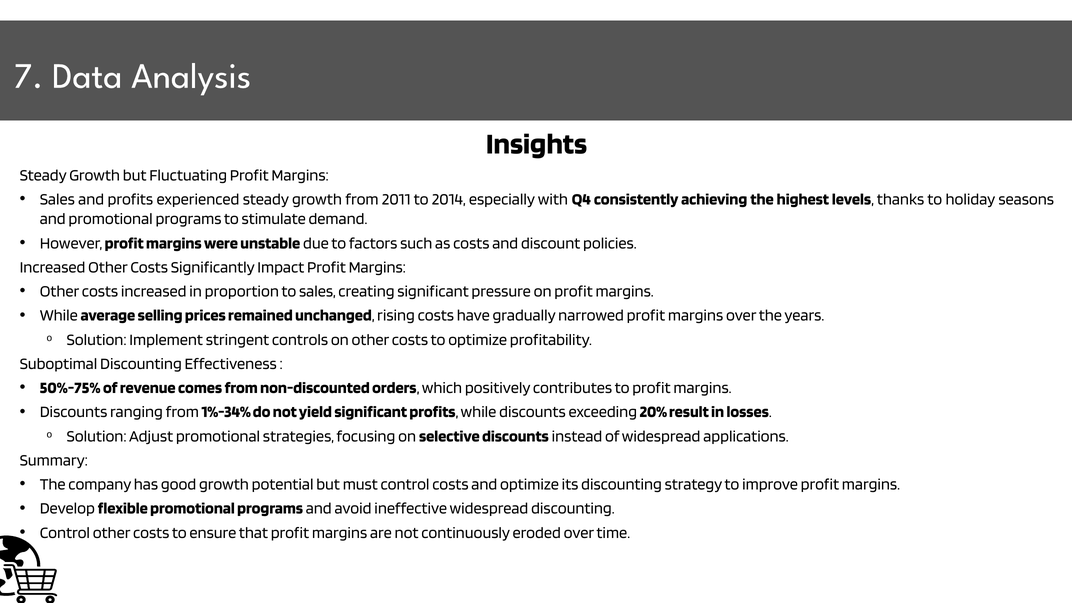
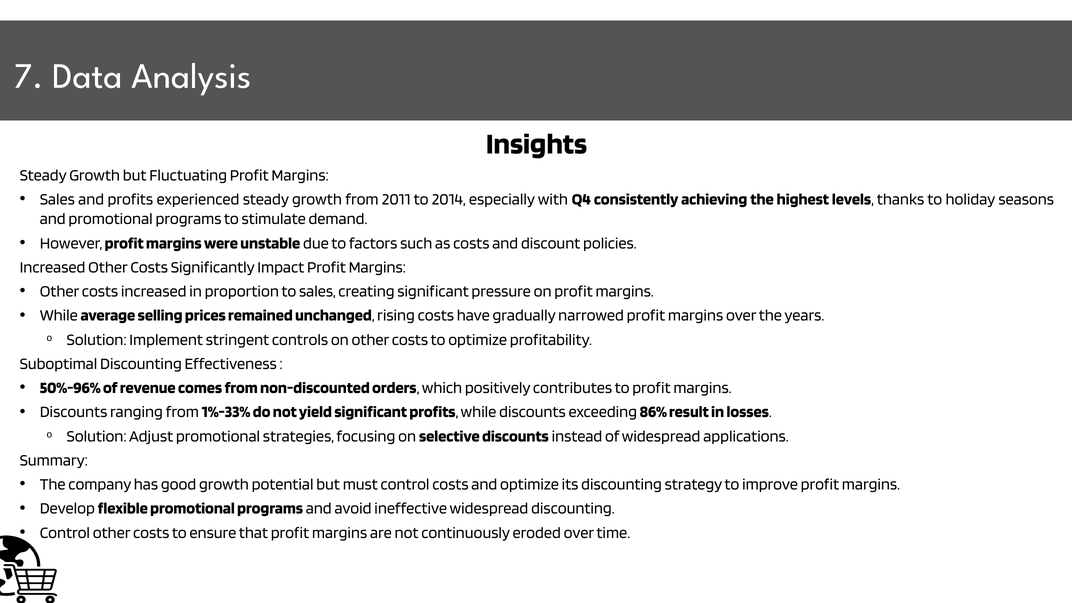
50%-75%: 50%-75% -> 50%-96% (70, 388)
1%-34%: 1%-34% -> 1%-33% (226, 412)
20%: 20% -> 86% (653, 412)
